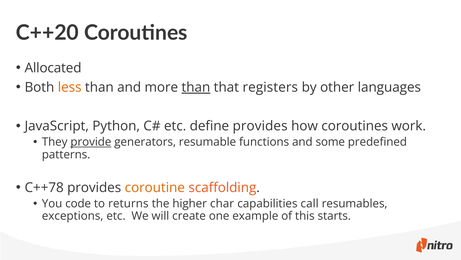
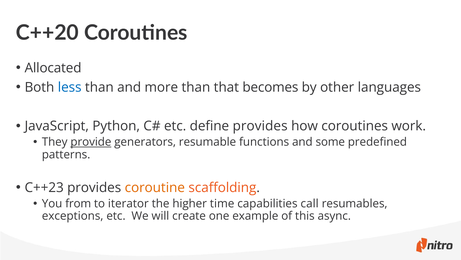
less colour: orange -> blue (70, 87)
than underline: present -> none (196, 87)
registers: registers -> becomes (270, 87)
C++78: C++78 -> C++23 (44, 187)
code: code -> from (78, 203)
returns: returns -> iterator (128, 203)
char: char -> time (222, 203)
starts: starts -> async (334, 216)
